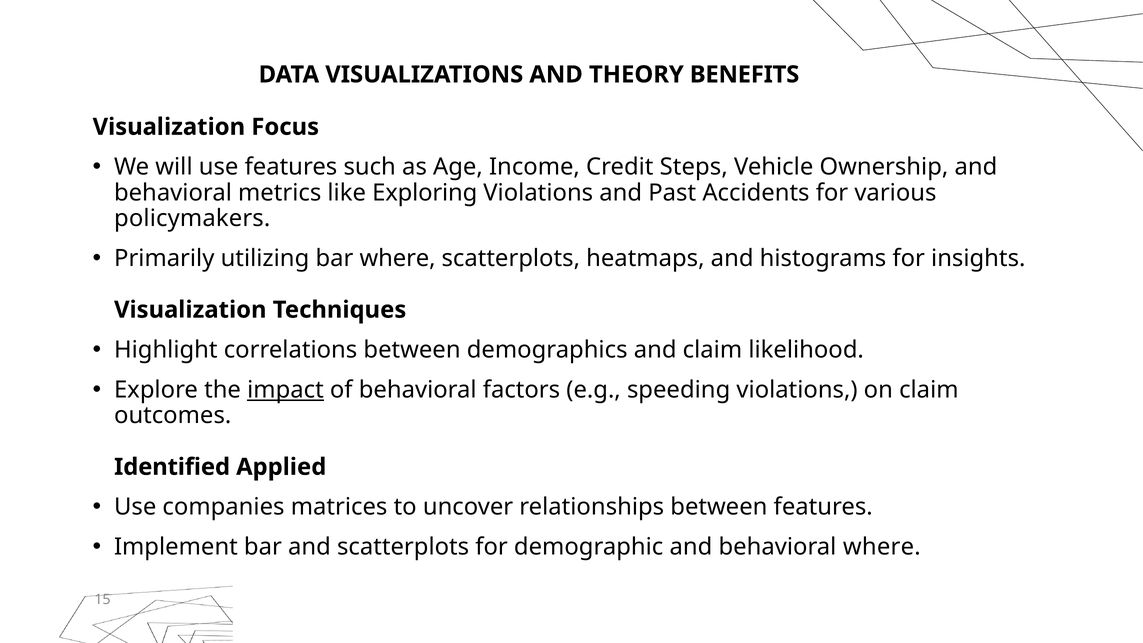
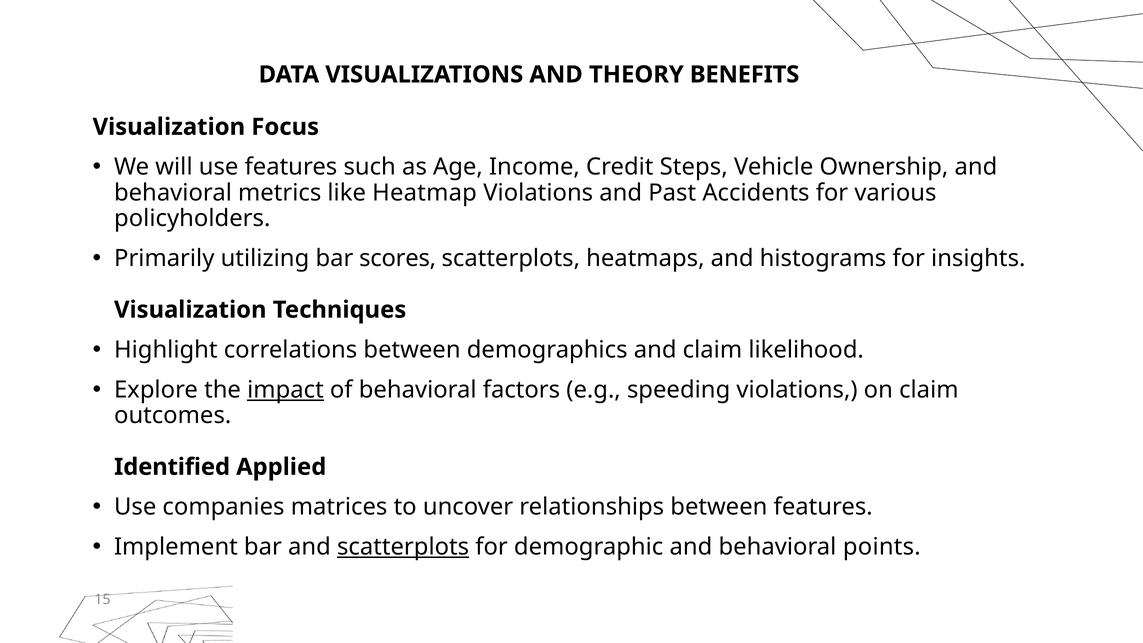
Exploring: Exploring -> Heatmap (425, 193)
policymakers: policymakers -> policyholders (192, 218)
bar where: where -> scores (398, 258)
scatterplots underline: none -> present (403, 547)
behavioral where: where -> points (882, 547)
